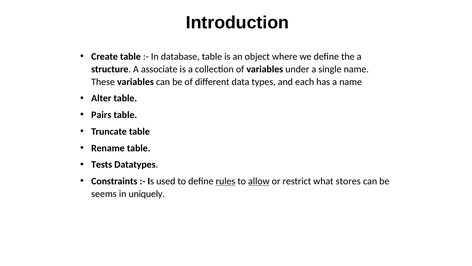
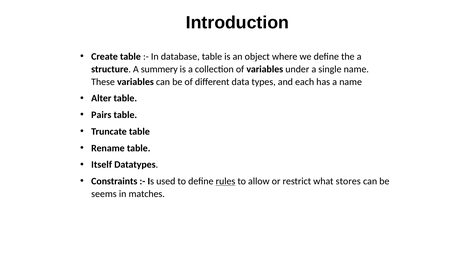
associate: associate -> summery (159, 69)
Tests: Tests -> Itself (102, 164)
allow underline: present -> none (259, 181)
uniquely: uniquely -> matches (147, 194)
